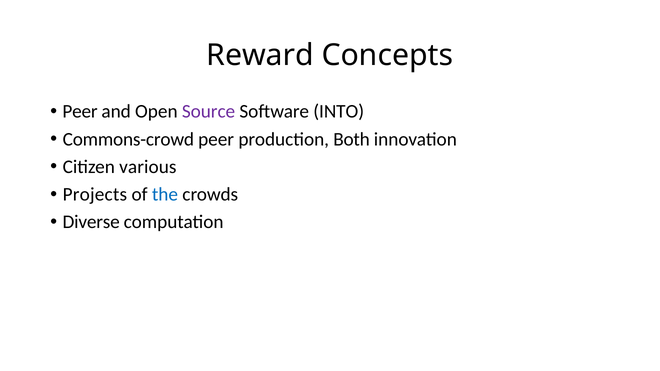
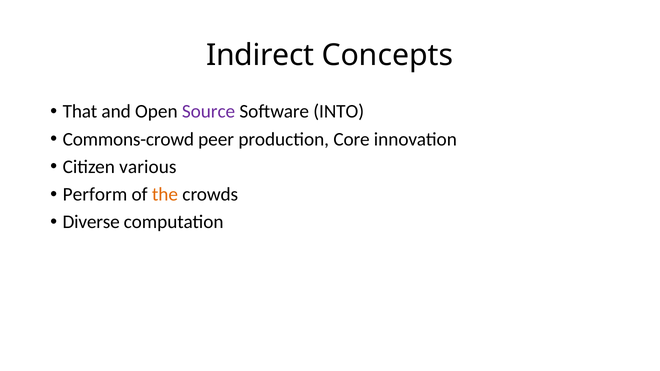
Reward: Reward -> Indirect (260, 55)
Peer: Peer -> That (80, 112)
Both: Both -> Core (352, 139)
Projects: Projects -> Perform (95, 195)
the colour: blue -> orange (165, 195)
